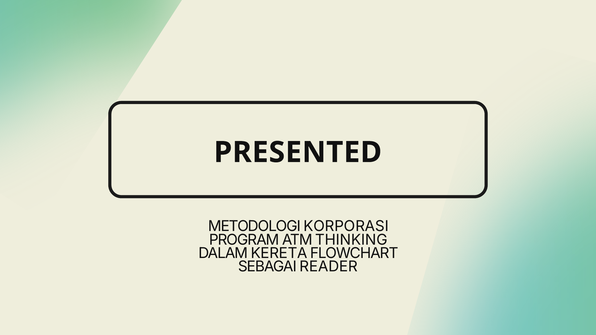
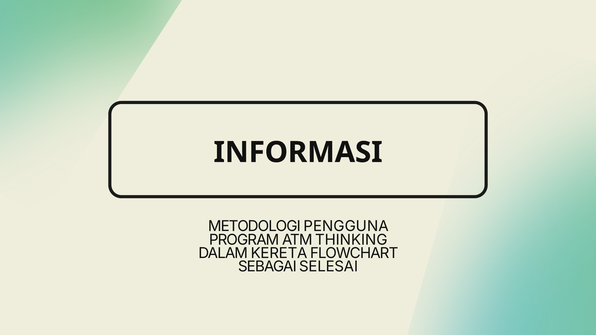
PRESENTED: PRESENTED -> INFORMASI (298, 152)
KORPORASI: KORPORASI -> PENGGUNA (346, 227)
READER: READER -> SELESAI (329, 267)
